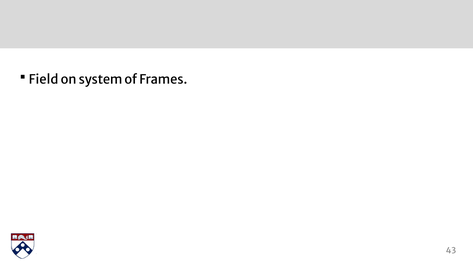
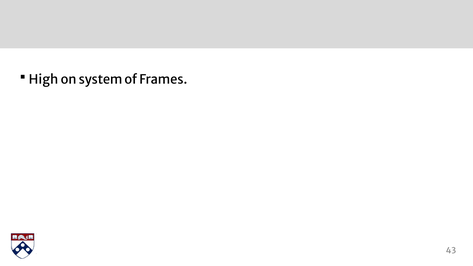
Field: Field -> High (43, 80)
